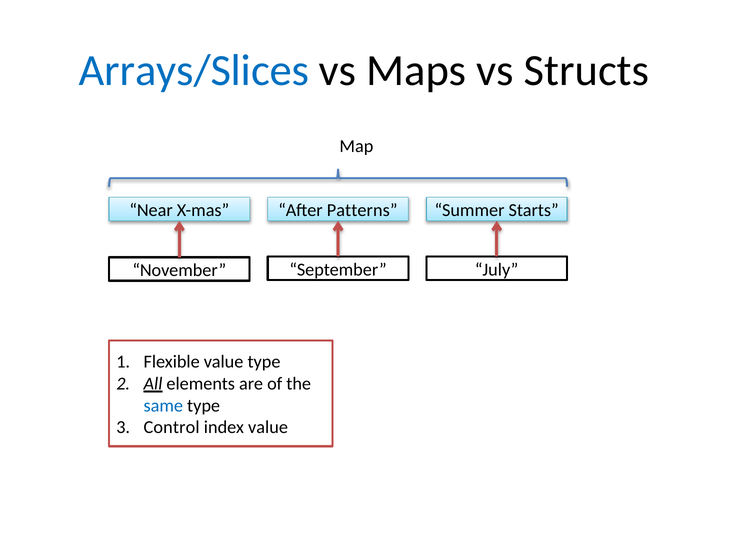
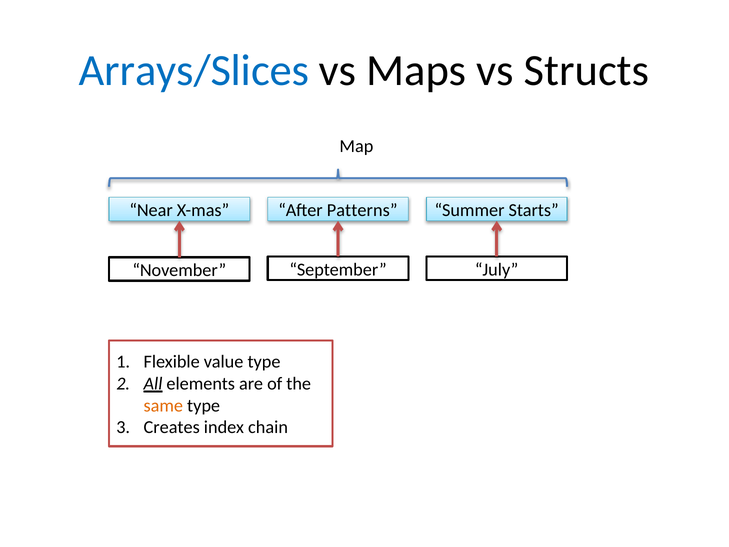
same colour: blue -> orange (163, 405)
Control: Control -> Creates (172, 427)
index value: value -> chain (268, 427)
